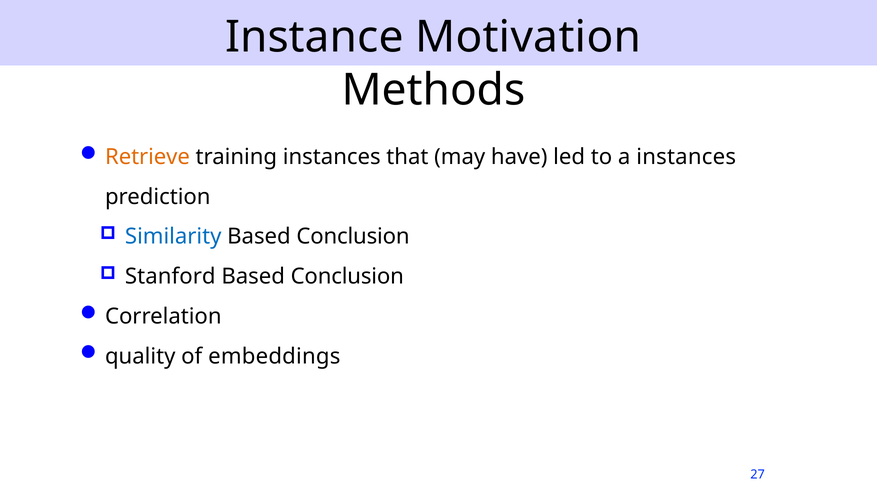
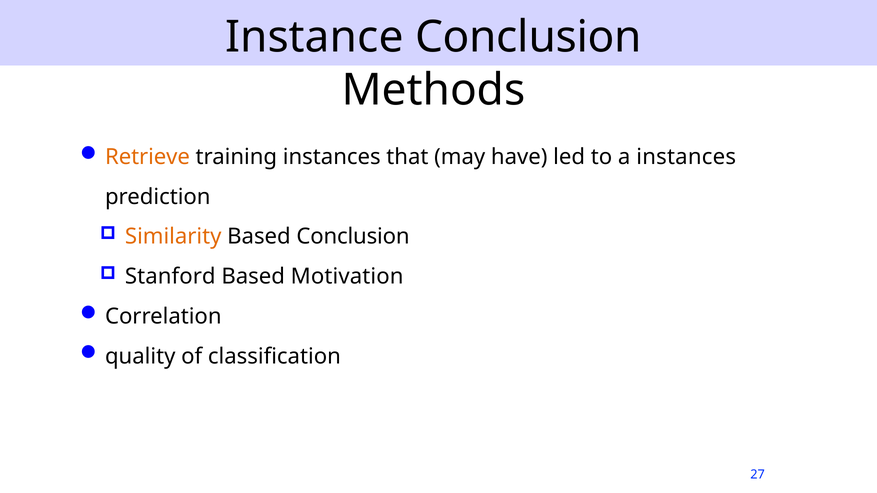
Instance Motivation: Motivation -> Conclusion (528, 37)
Similarity colour: blue -> orange (173, 237)
Conclusion: Conclusion -> Motivation (347, 277)
embeddings: embeddings -> classification (274, 356)
